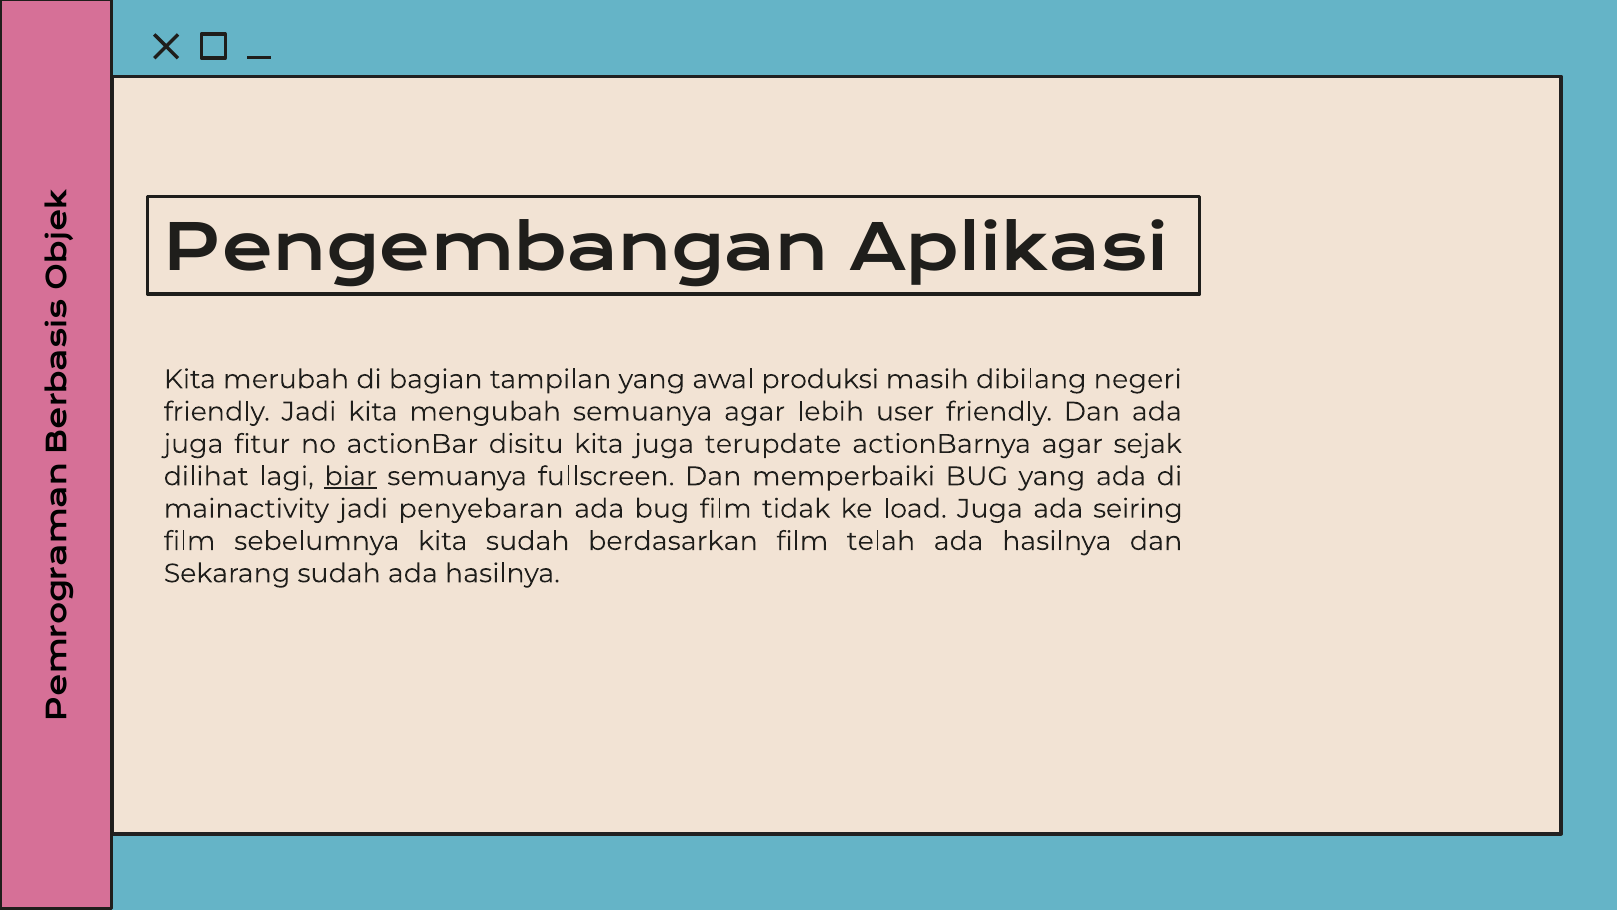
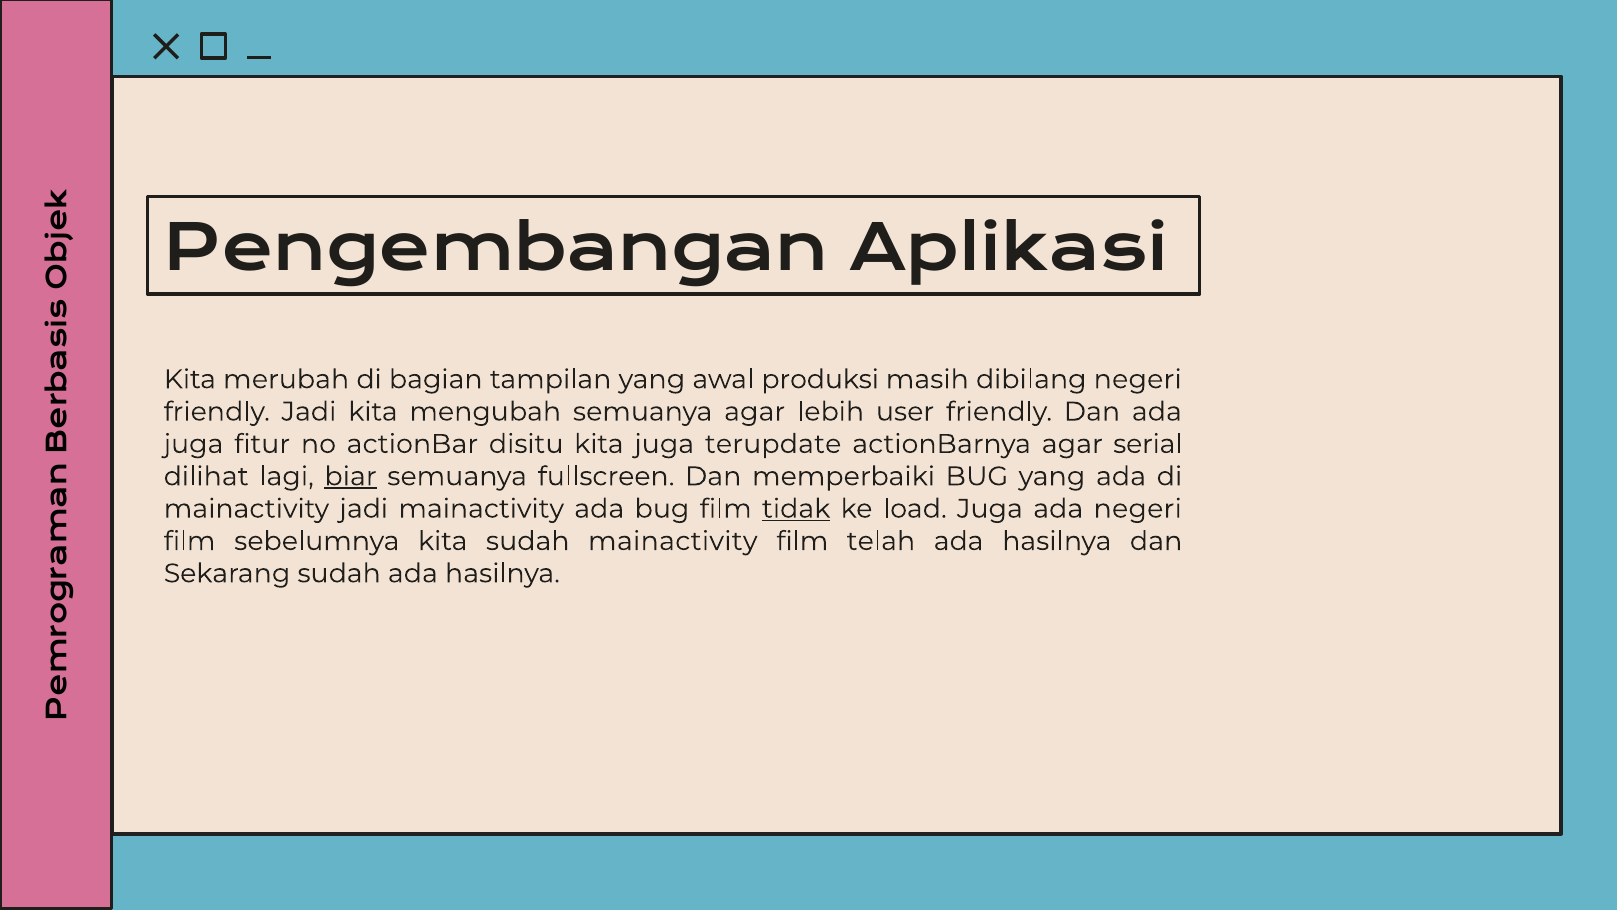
sejak: sejak -> serial (1148, 444)
jadi penyebaran: penyebaran -> mainactivity (481, 509)
tidak underline: none -> present (796, 509)
ada seiring: seiring -> negeri (1138, 509)
sudah berdasarkan: berdasarkan -> mainactivity (673, 541)
